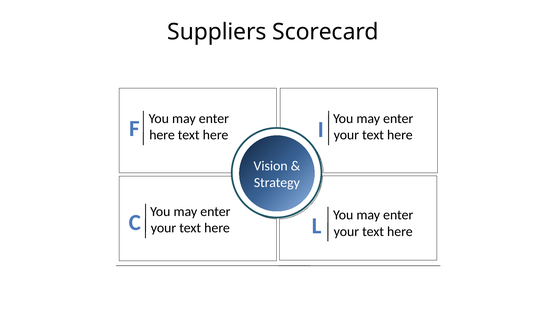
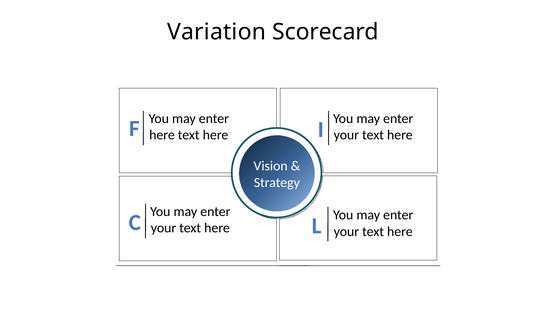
Suppliers: Suppliers -> Variation (217, 32)
